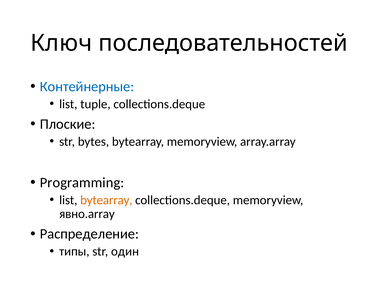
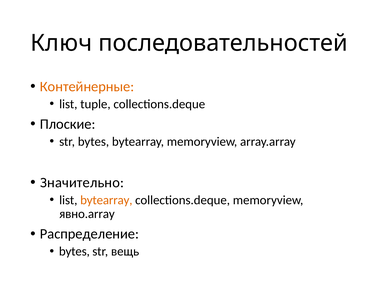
Контейнерные colour: blue -> orange (87, 87)
Programming: Programming -> Значительно (82, 182)
типы: типы -> bytes (74, 251)
один: один -> вещь (125, 251)
